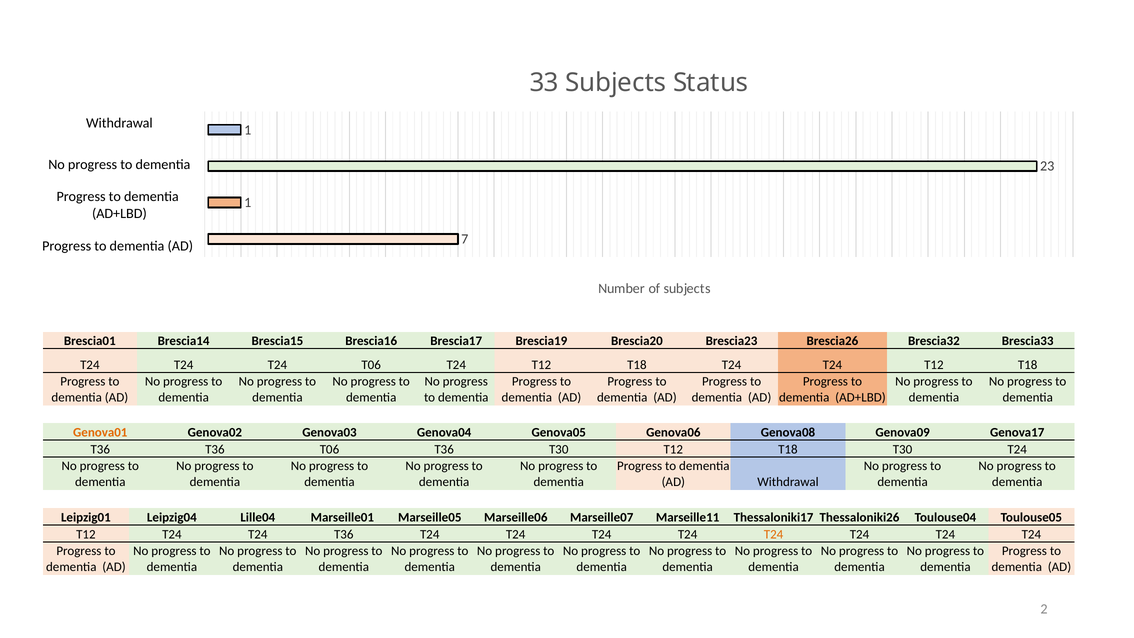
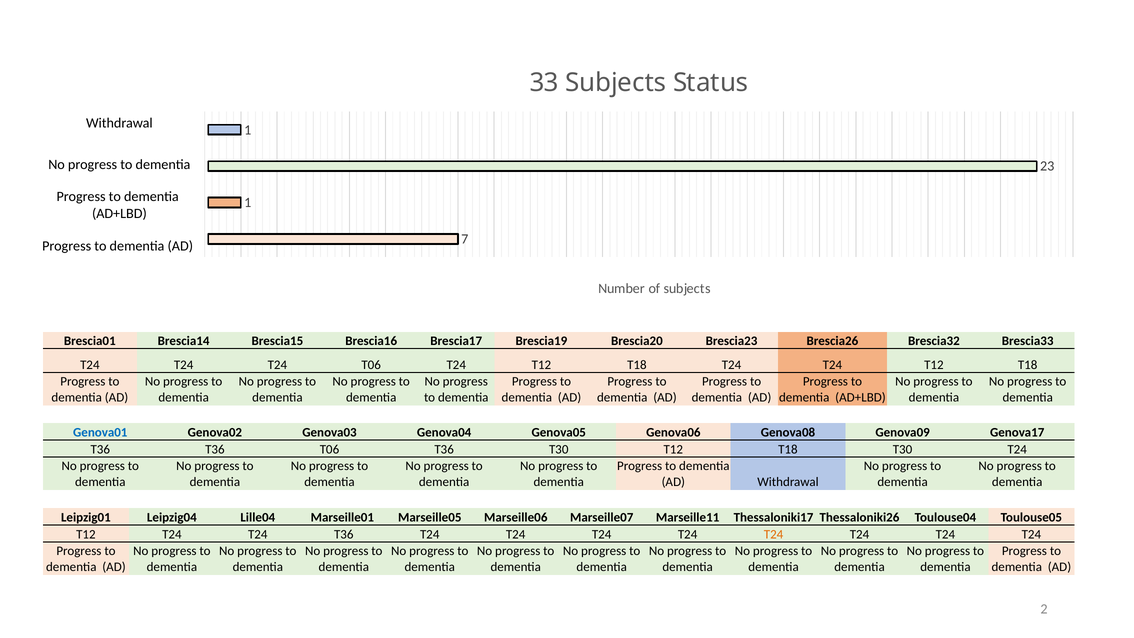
Genova01 colour: orange -> blue (100, 432)
